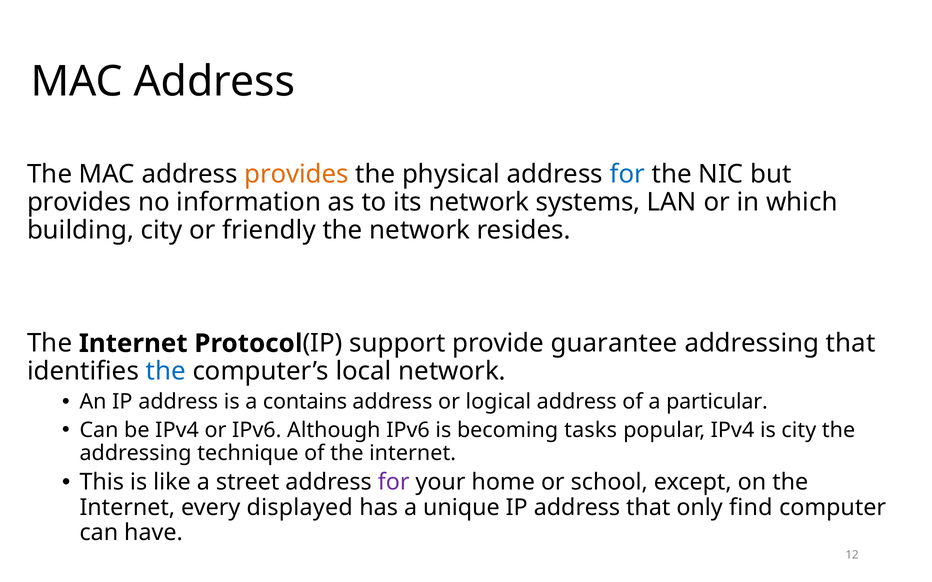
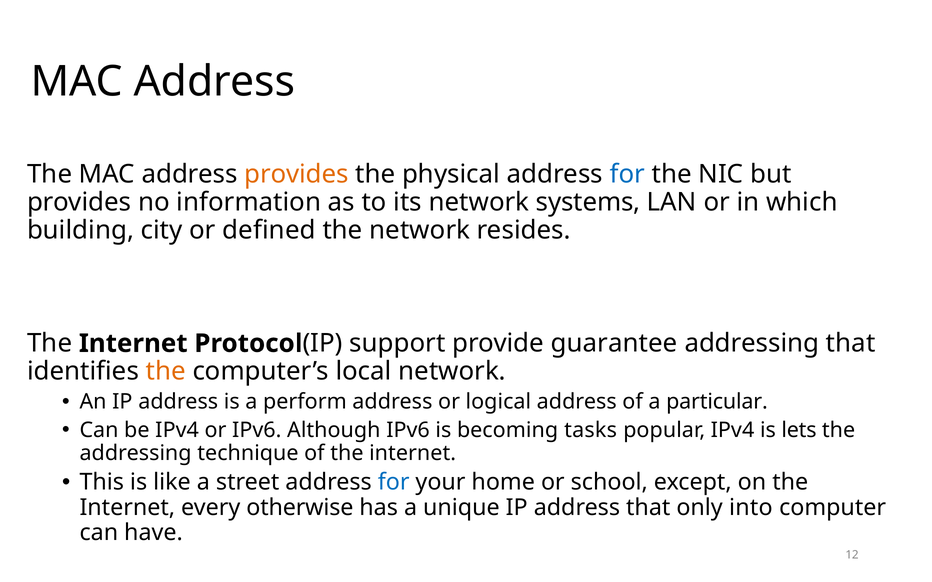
friendly: friendly -> defined (269, 231)
the colour: blue -> orange (166, 372)
contains: contains -> perform (305, 402)
is city: city -> lets (799, 430)
for colour: purple -> blue (394, 483)
displayed: displayed -> otherwise (300, 508)
find: find -> into (751, 508)
